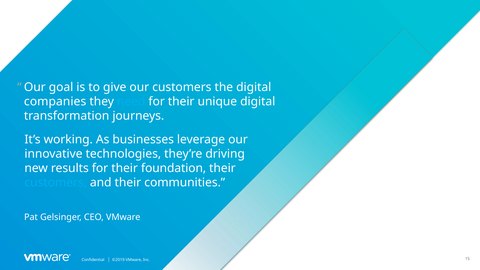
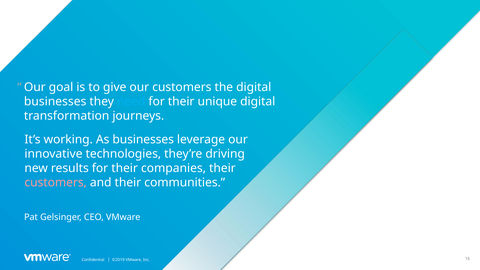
companies: companies -> businesses (55, 102)
foundation: foundation -> companies (174, 168)
customers colour: light blue -> pink (56, 183)
